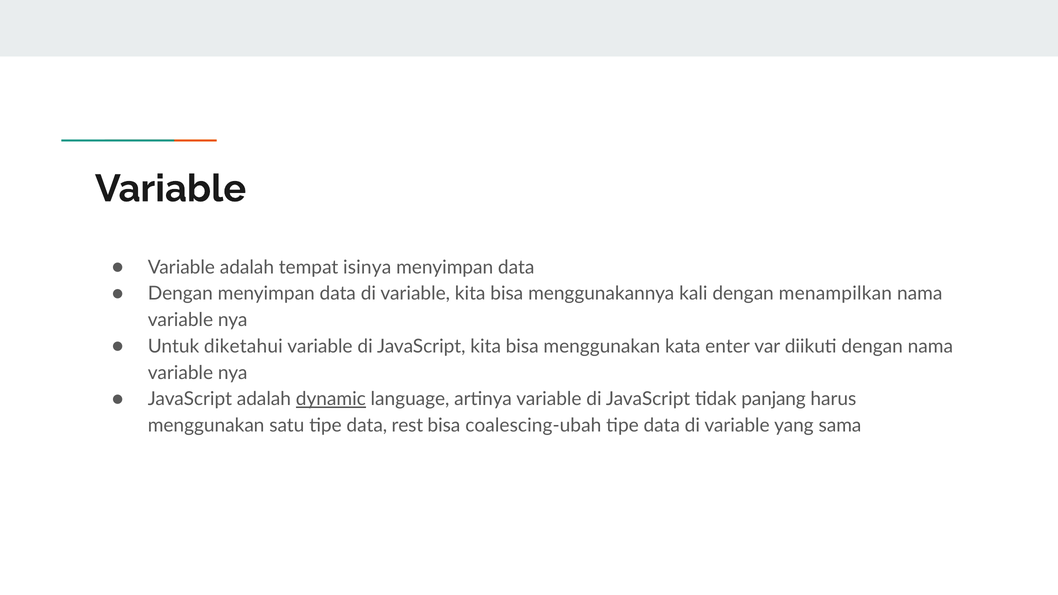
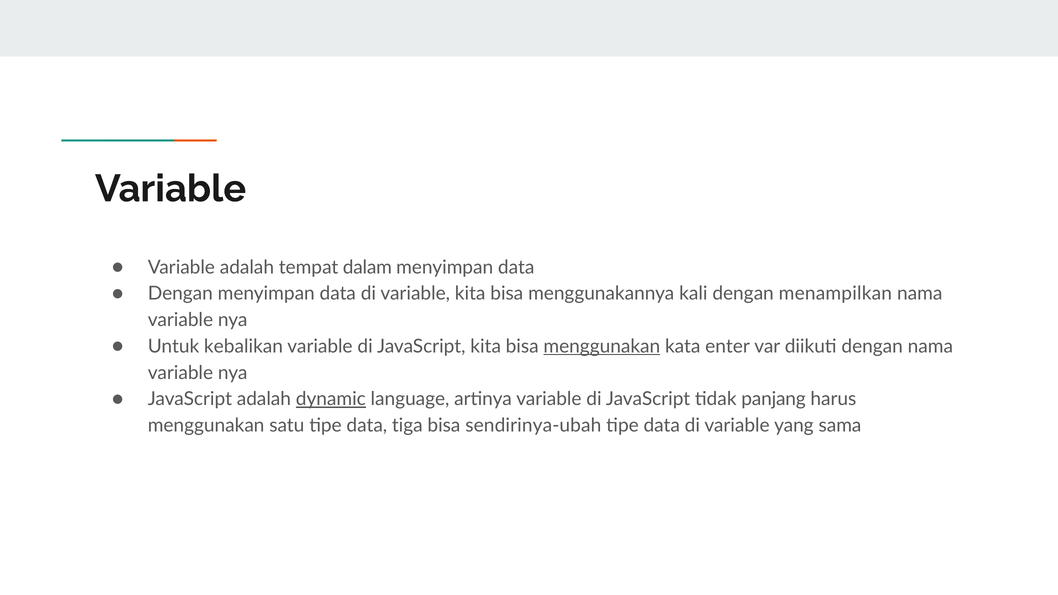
isinya: isinya -> dalam (367, 267)
diketahui: diketahui -> kebalikan (244, 346)
menggunakan underline: none -> present (602, 346)
rest: rest -> tiga (407, 426)
coalescing-ubah: coalescing-ubah -> sendirinya-ubah (533, 426)
